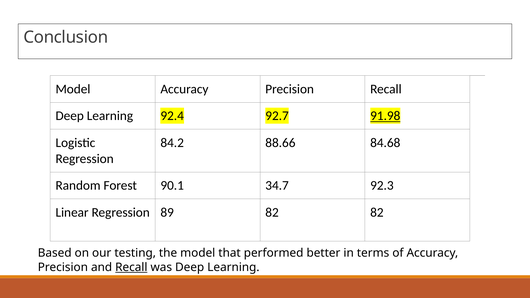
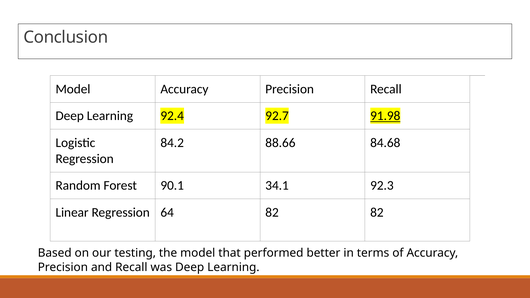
34.7: 34.7 -> 34.1 (277, 186)
89: 89 -> 64 (167, 212)
Recall underline: present -> none (131, 267)
